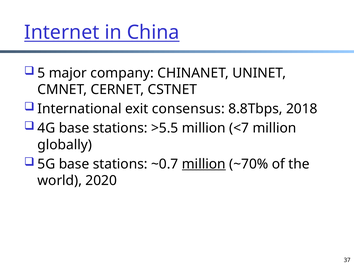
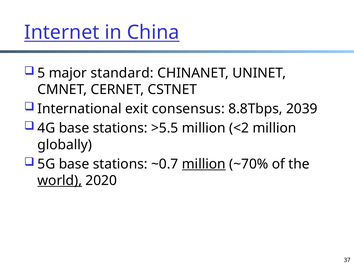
company: company -> standard (122, 73)
2018: 2018 -> 2039 (302, 109)
<7: <7 -> <2 (239, 128)
world underline: none -> present (60, 180)
